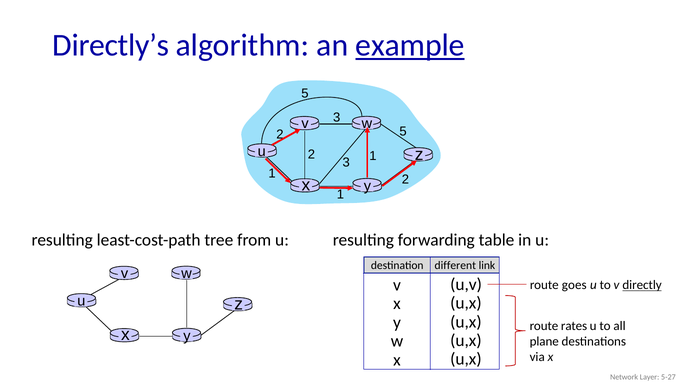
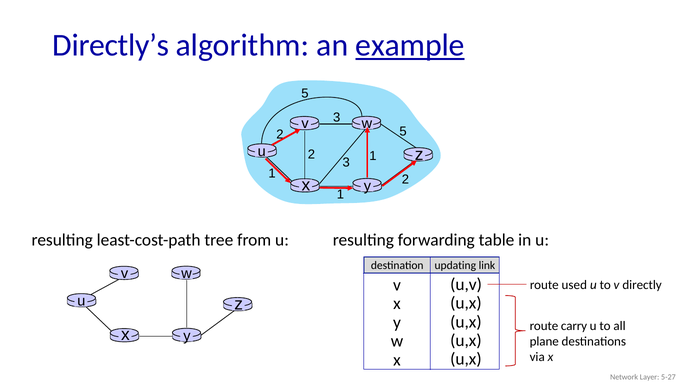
different: different -> updating (455, 266)
goes: goes -> used (574, 285)
directly underline: present -> none (642, 285)
rates: rates -> carry (574, 326)
